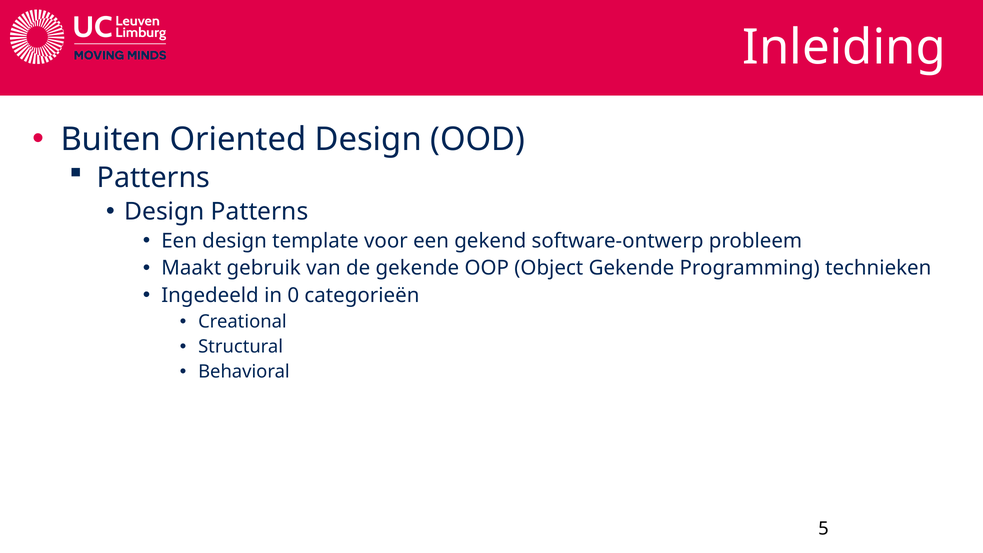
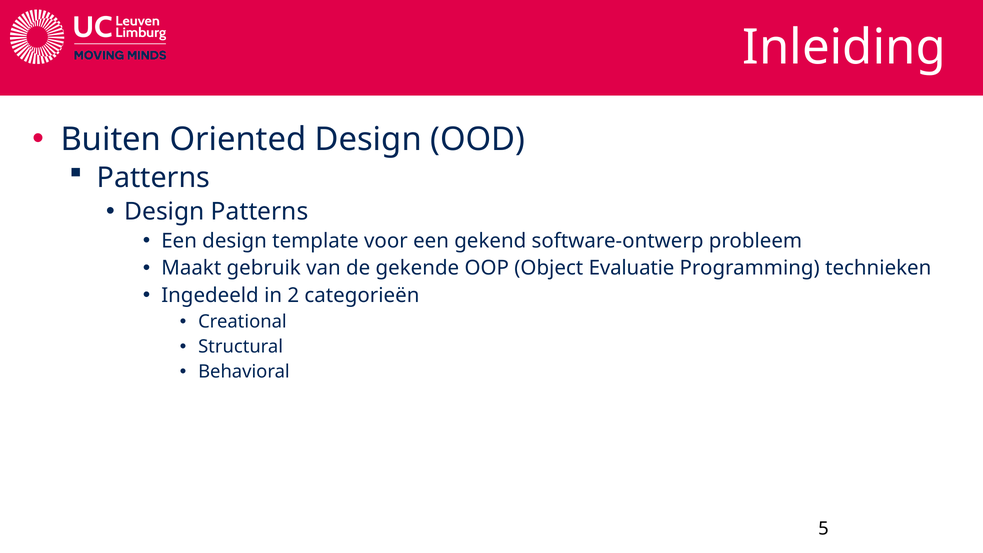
Object Gekende: Gekende -> Evaluatie (632, 268)
0: 0 -> 2 (293, 295)
